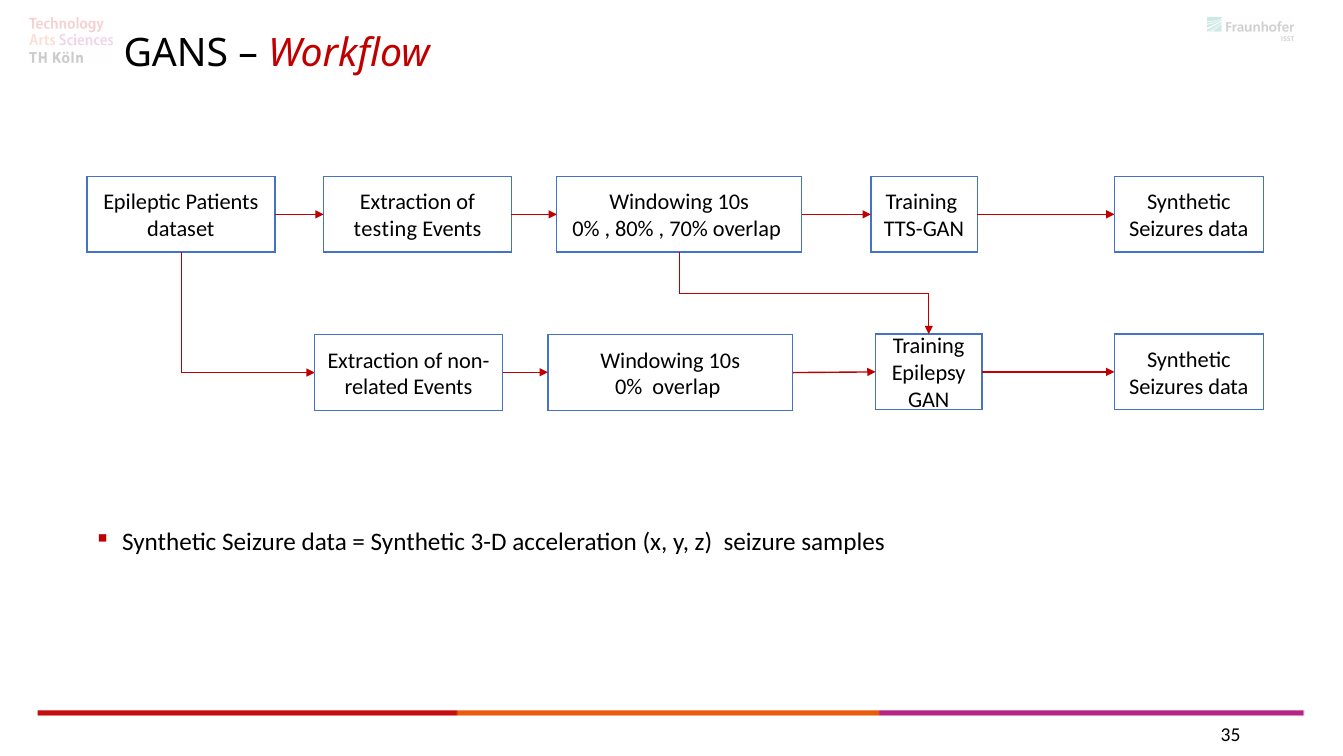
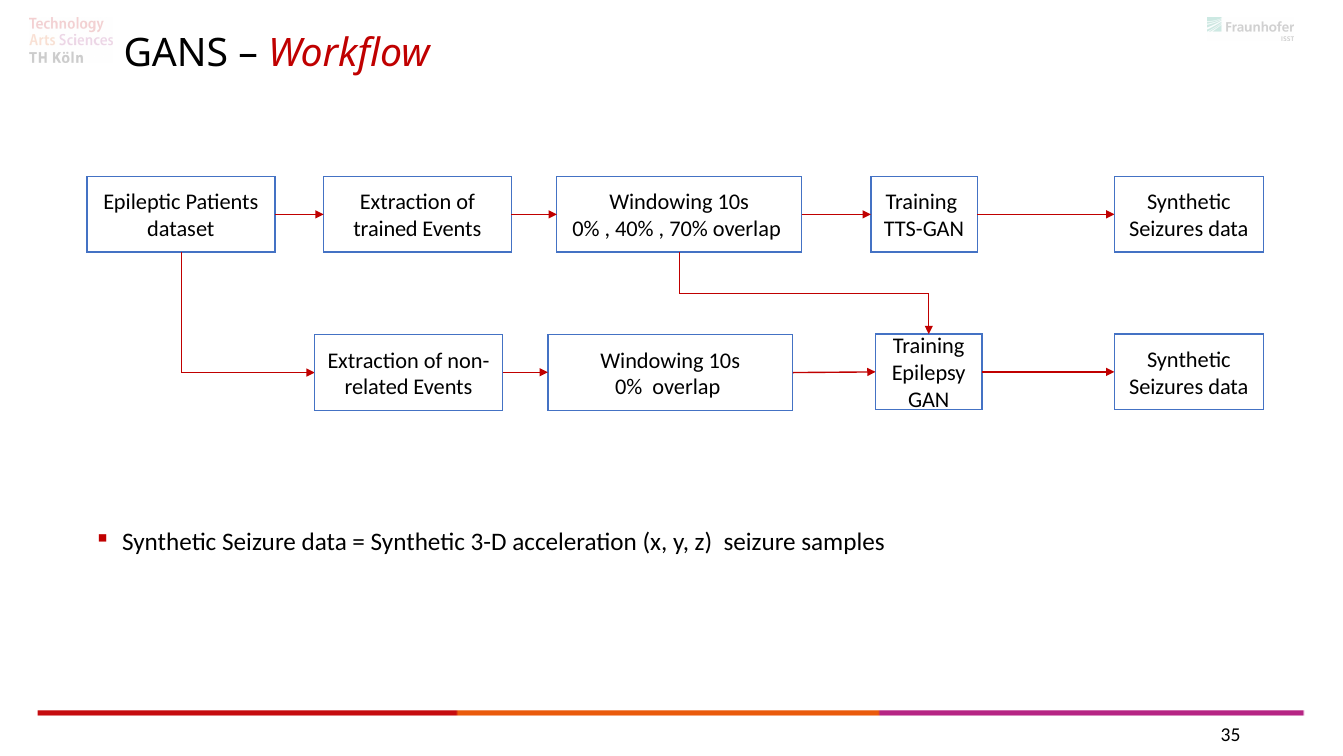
testing: testing -> trained (386, 229)
80%: 80% -> 40% (634, 229)
